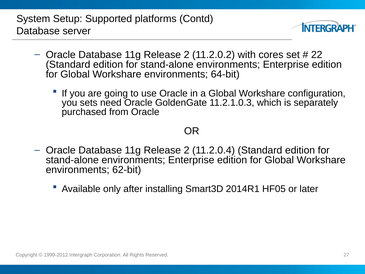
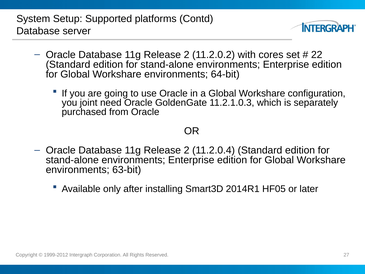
sets: sets -> joint (89, 103)
62-bit: 62-bit -> 63-bit (127, 170)
